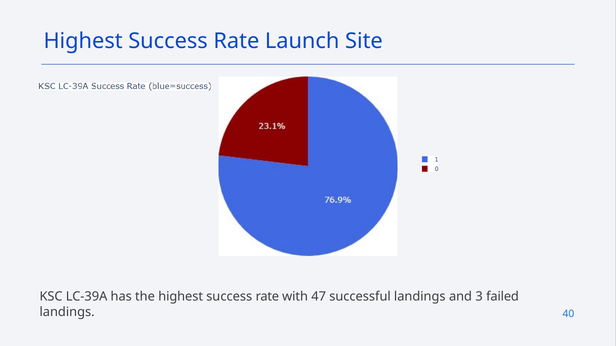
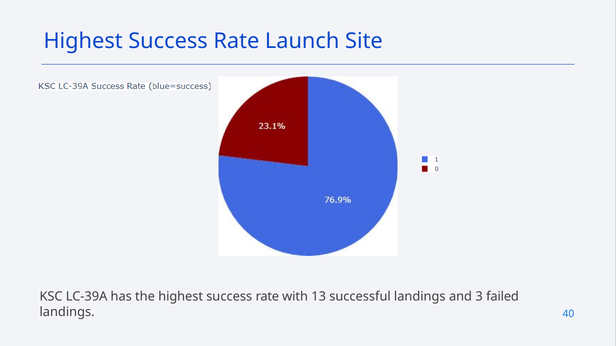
47: 47 -> 13 (319, 297)
